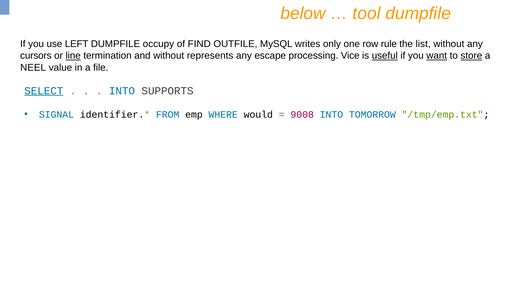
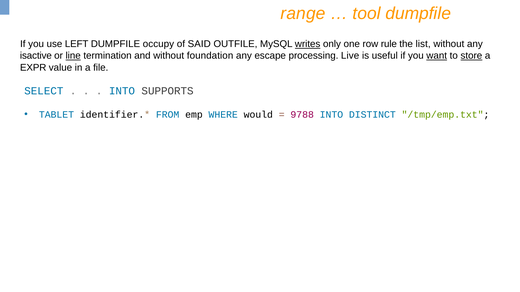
below: below -> range (303, 14)
FIND: FIND -> SAID (199, 44)
writes underline: none -> present (308, 44)
cursors: cursors -> isactive (36, 56)
represents: represents -> foundation (210, 56)
Vice: Vice -> Live (350, 56)
useful underline: present -> none (385, 56)
NEEL: NEEL -> EXPR (33, 68)
SELECT underline: present -> none (44, 91)
SIGNAL: SIGNAL -> TABLET (56, 115)
9008: 9008 -> 9788 (302, 115)
TOMORROW: TOMORROW -> DISTINCT (372, 115)
